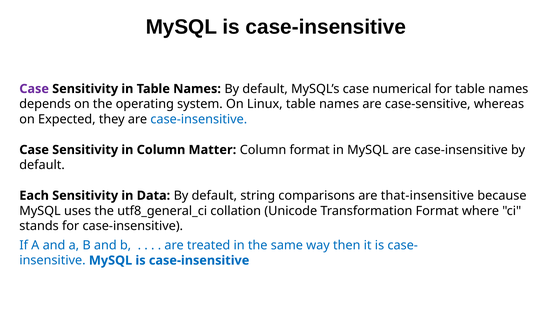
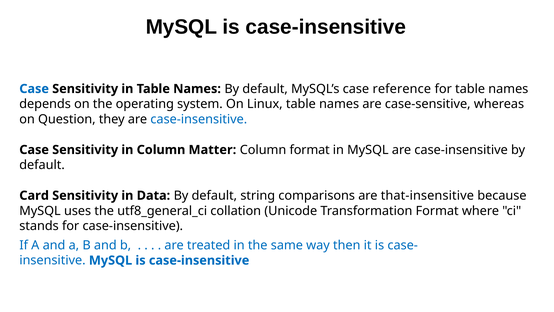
Case colour: purple -> blue (34, 89)
numerical: numerical -> reference (402, 89)
Expected: Expected -> Question (67, 119)
Each: Each -> Card (34, 195)
